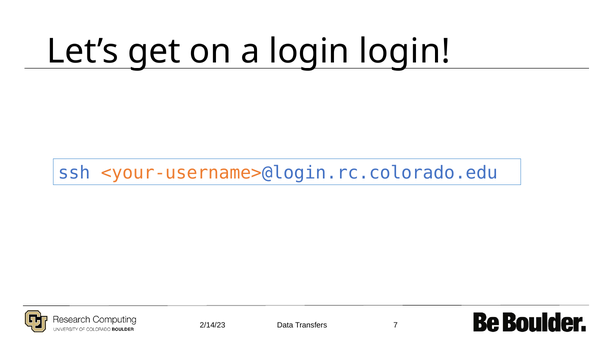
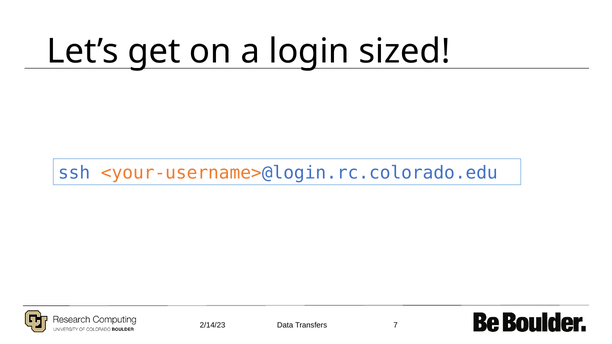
login login: login -> sized (405, 51)
